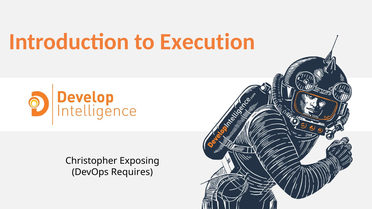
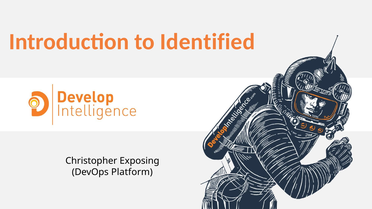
Execution: Execution -> Identified (207, 42)
Requires: Requires -> Platform (132, 172)
